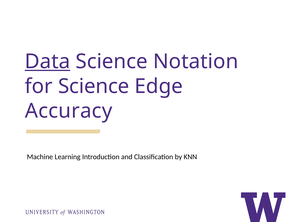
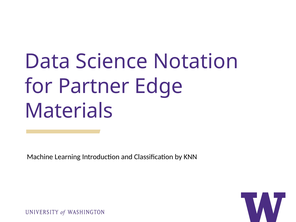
Data underline: present -> none (47, 62)
for Science: Science -> Partner (94, 86)
Accuracy: Accuracy -> Materials (69, 111)
